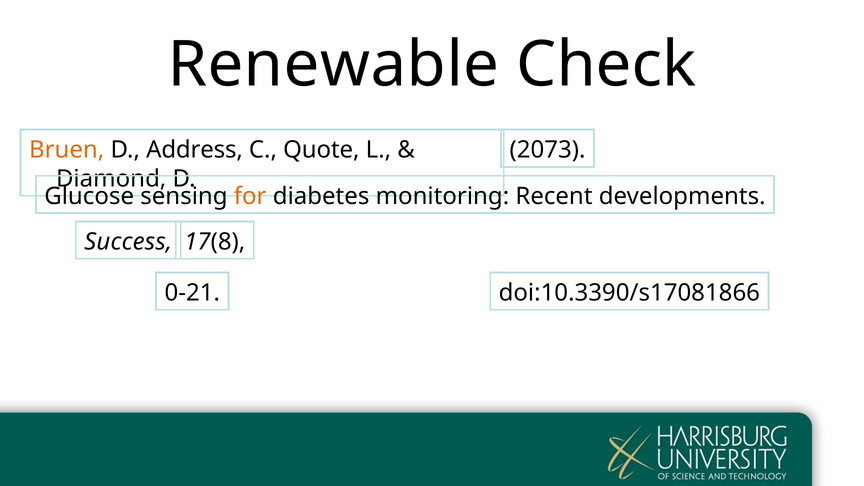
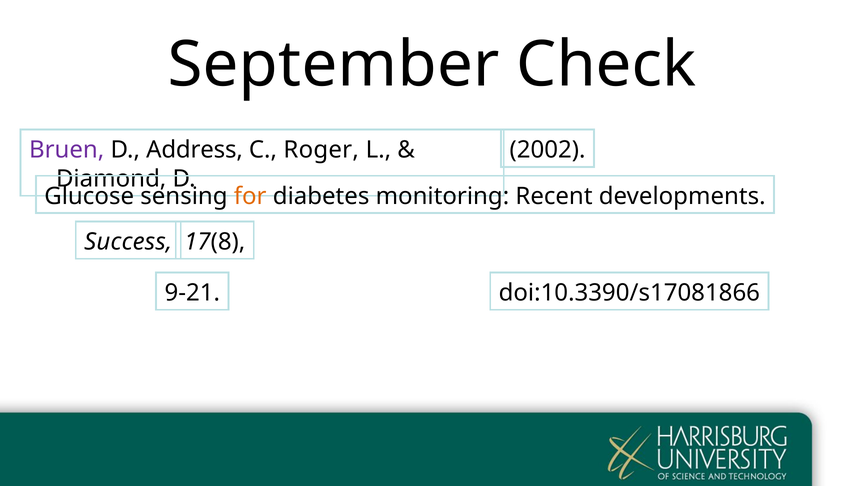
Renewable: Renewable -> September (334, 65)
Bruen colour: orange -> purple (67, 150)
Quote: Quote -> Roger (321, 150)
2073: 2073 -> 2002 (548, 150)
0-21: 0-21 -> 9-21 (192, 293)
